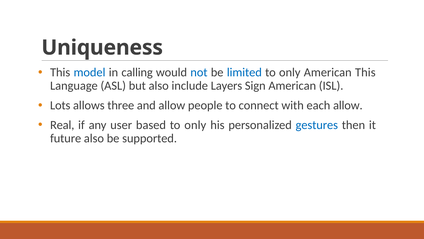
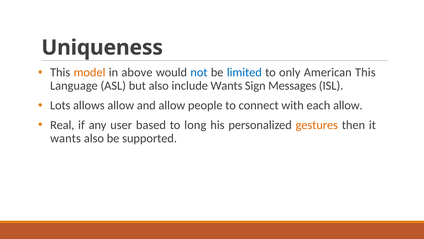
model colour: blue -> orange (90, 72)
calling: calling -> above (137, 72)
include Layers: Layers -> Wants (226, 86)
Sign American: American -> Messages (292, 86)
allows three: three -> allow (121, 105)
only: only -> long (195, 125)
gestures colour: blue -> orange (317, 125)
future: future -> wants (66, 138)
